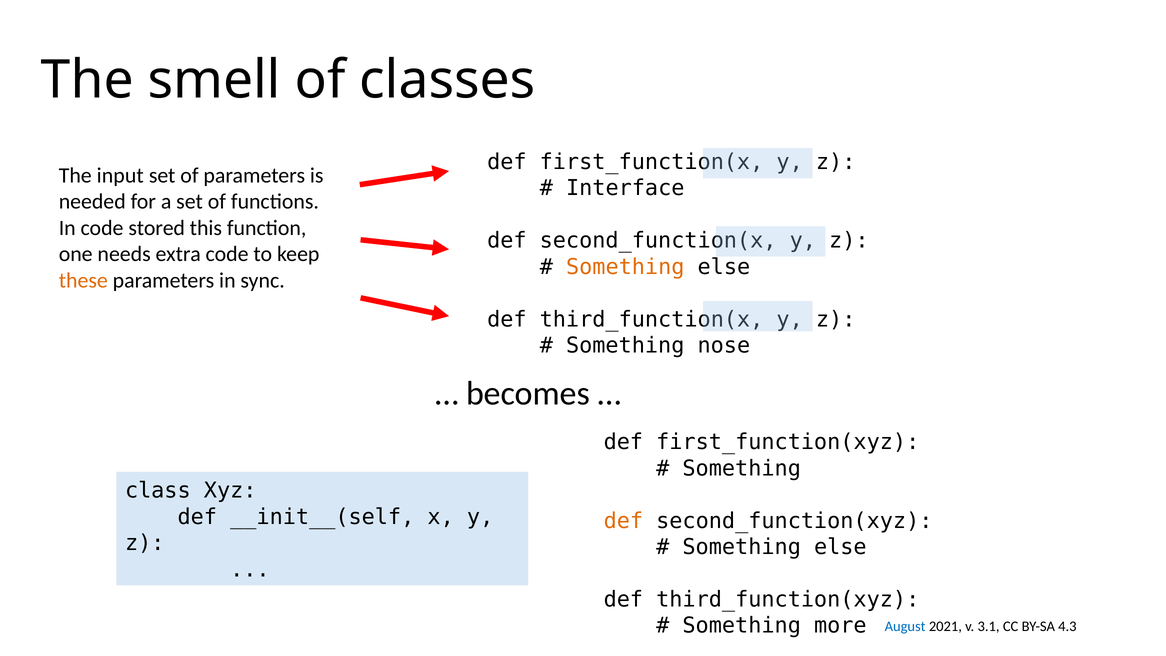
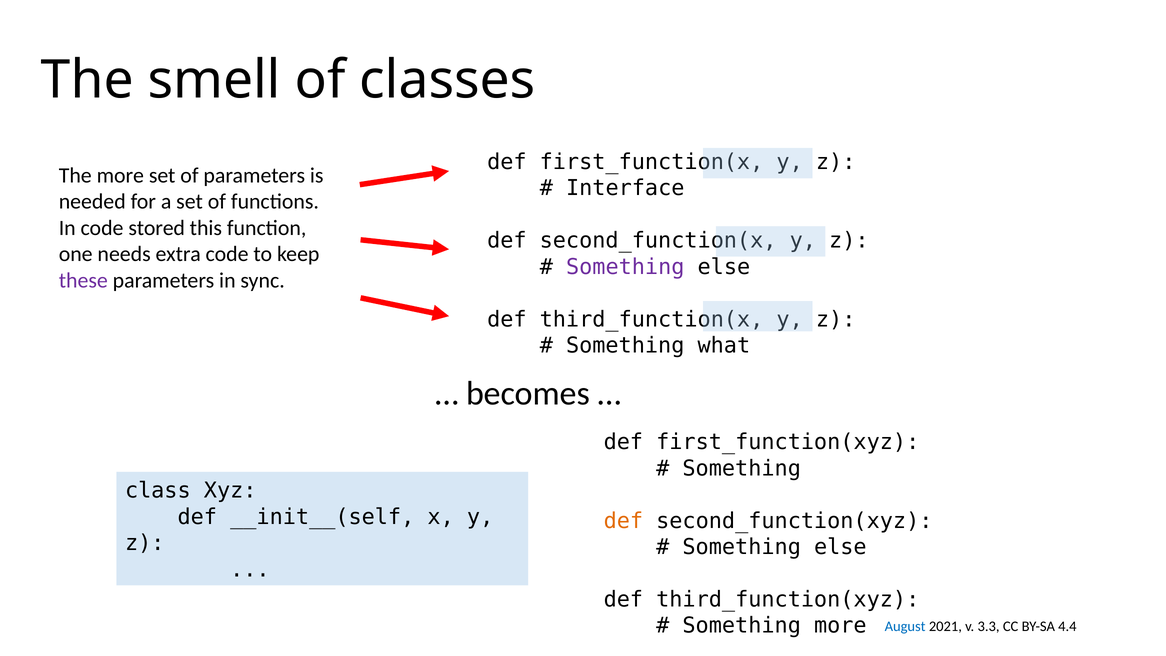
The input: input -> more (120, 175)
Something colour: orange -> purple (625, 267)
these colour: orange -> purple (83, 280)
nose: nose -> what (724, 346)
3.1: 3.1 -> 3.3 (989, 626)
4.3: 4.3 -> 4.4 (1067, 626)
